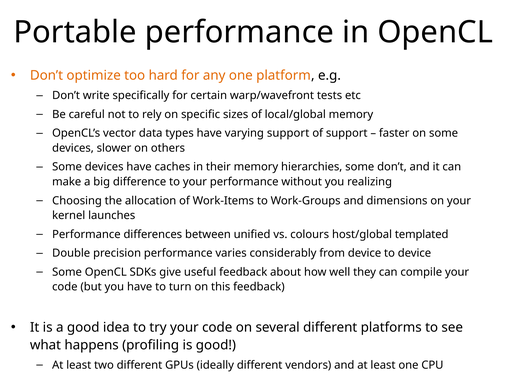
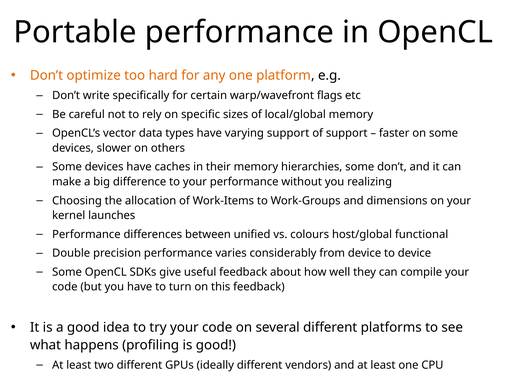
tests: tests -> flags (330, 95)
templated: templated -> functional (422, 234)
